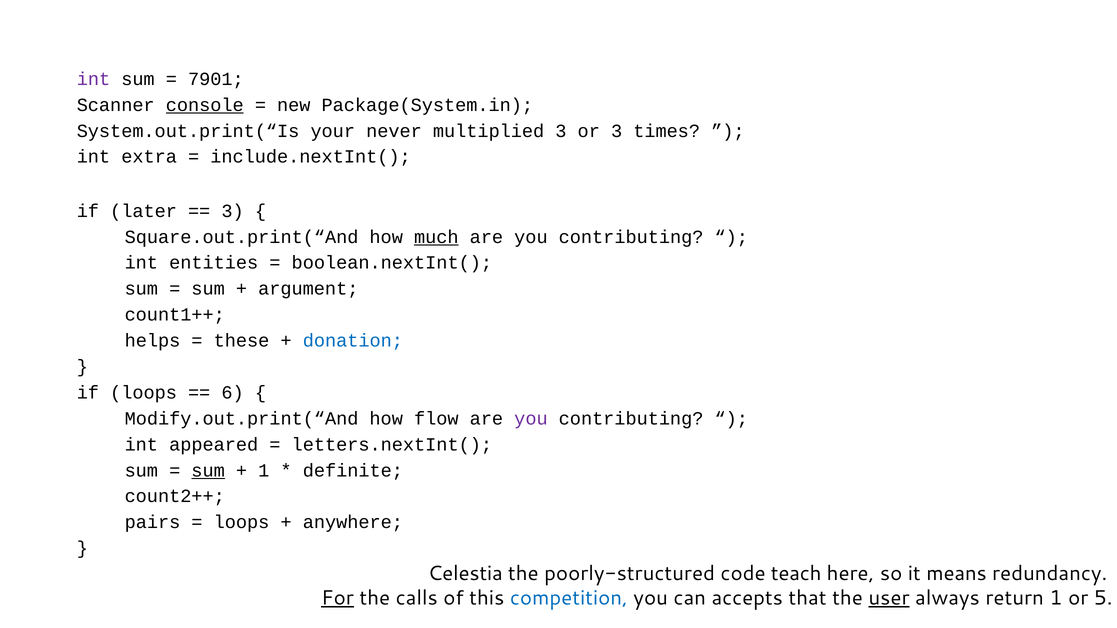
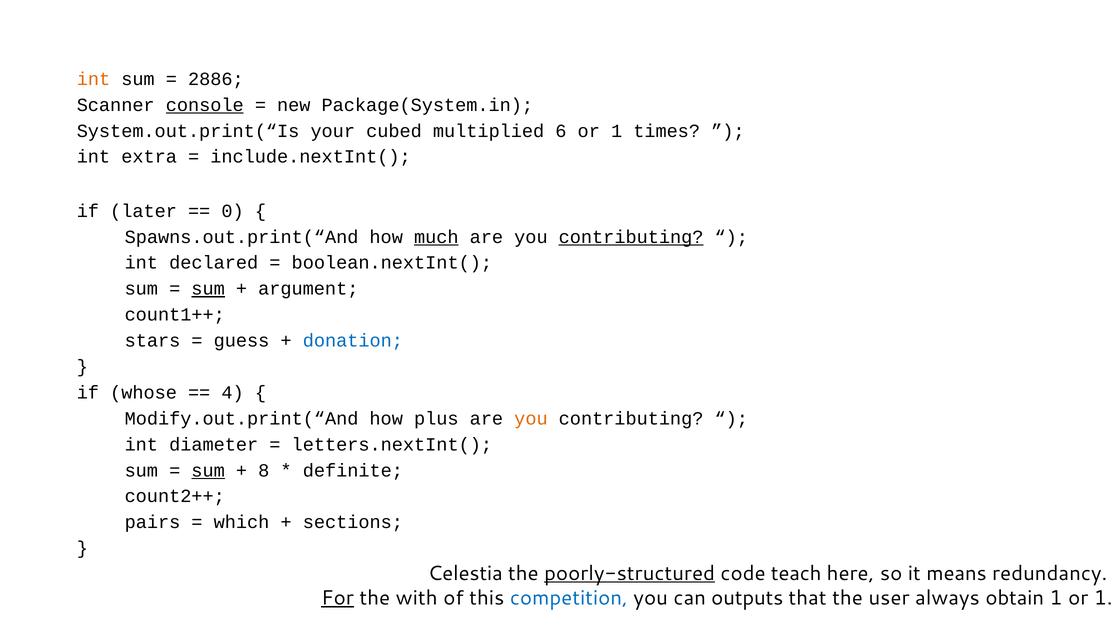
int colour: purple -> orange (93, 79)
7901: 7901 -> 2886 (216, 79)
never: never -> cubed (394, 131)
multiplied 3: 3 -> 6 (561, 131)
3: 3 -> 1 (617, 131)
3: 3 -> 0 (233, 211)
Square.out.print(“And: Square.out.print(“And -> Spawns.out.print(“And (242, 237)
contributing underline: none -> present (631, 237)
entities: entities -> declared (214, 263)
sum underline: none -> present (208, 289)
helps: helps -> stars (153, 341)
these: these -> guess (242, 341)
if loops: loops -> whose (144, 393)
6: 6 -> 4 (233, 393)
flow: flow -> plus (436, 419)
you colour: purple -> orange (531, 419)
appeared: appeared -> diameter (214, 445)
1: 1 -> 8 (264, 471)
loops: loops -> which (242, 523)
anywhere: anywhere -> sections (353, 523)
poorly-structured underline: none -> present (630, 574)
calls: calls -> with (417, 598)
accepts: accepts -> outputs (747, 598)
user underline: present -> none (889, 598)
return: return -> obtain (1015, 598)
1 or 5: 5 -> 1 (1103, 598)
